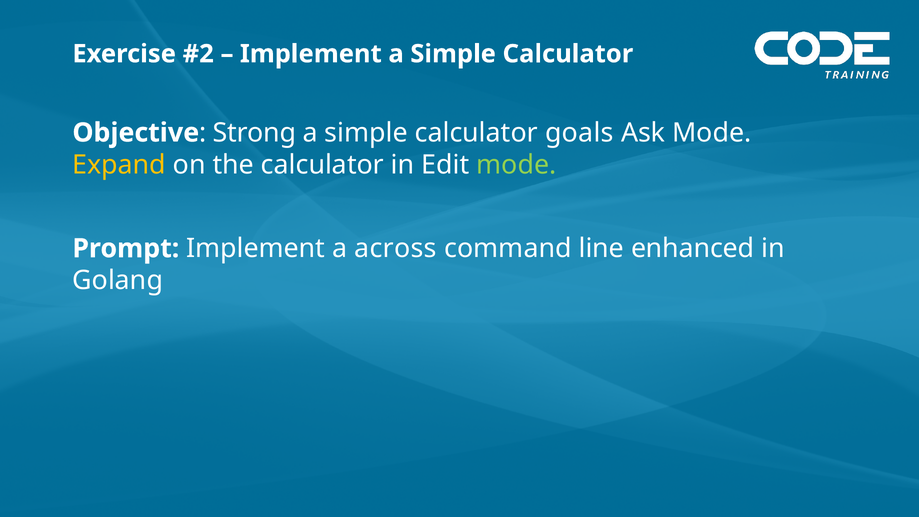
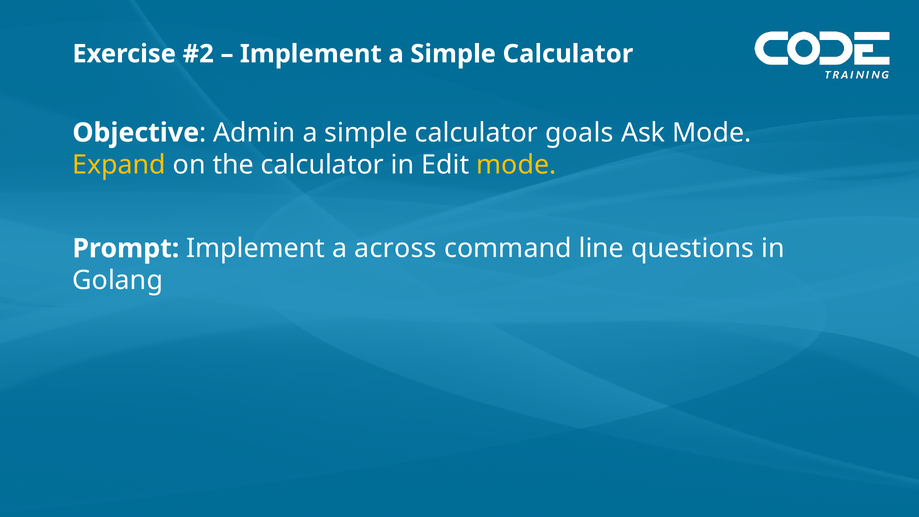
Strong: Strong -> Admin (254, 133)
mode colour: light green -> yellow (516, 165)
enhanced: enhanced -> questions (693, 248)
